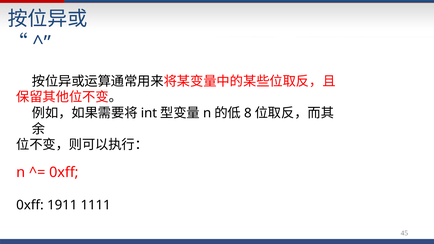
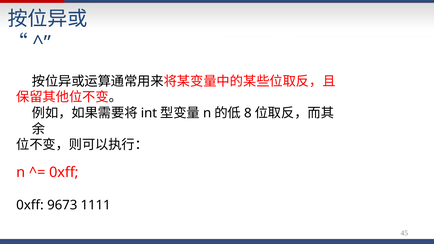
1911: 1911 -> 9673 (62, 205)
